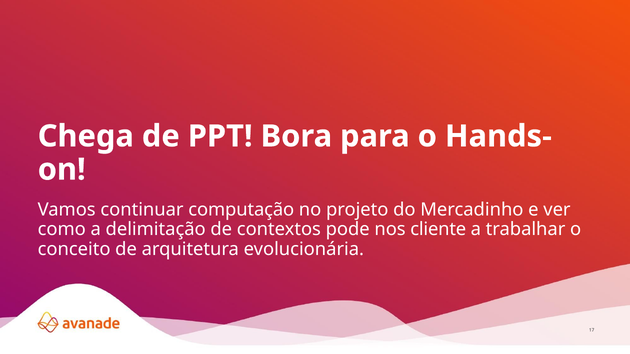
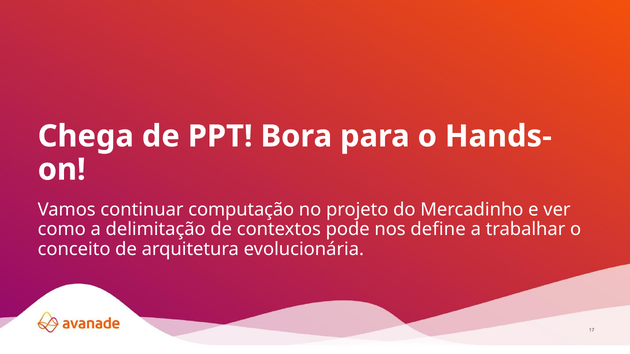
cliente: cliente -> define (438, 230)
